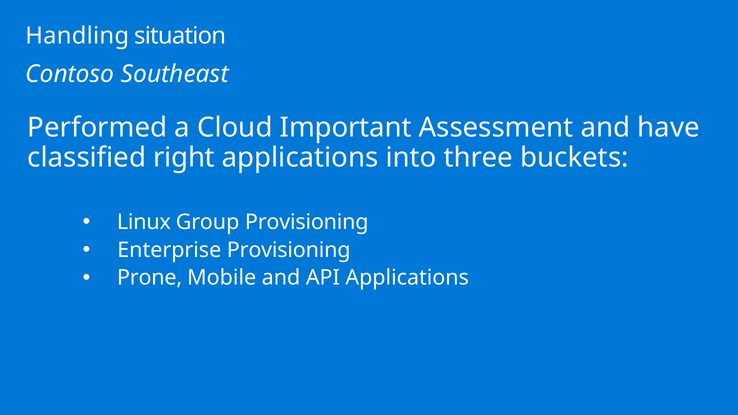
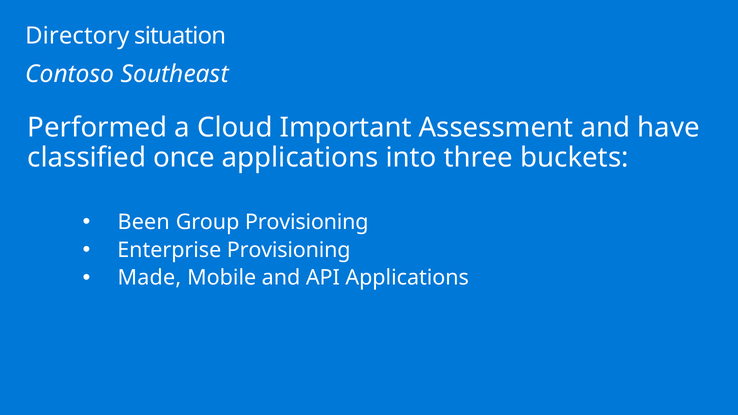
Handling: Handling -> Directory (77, 36)
right: right -> once (184, 158)
Linux: Linux -> Been (144, 222)
Prone: Prone -> Made (149, 278)
